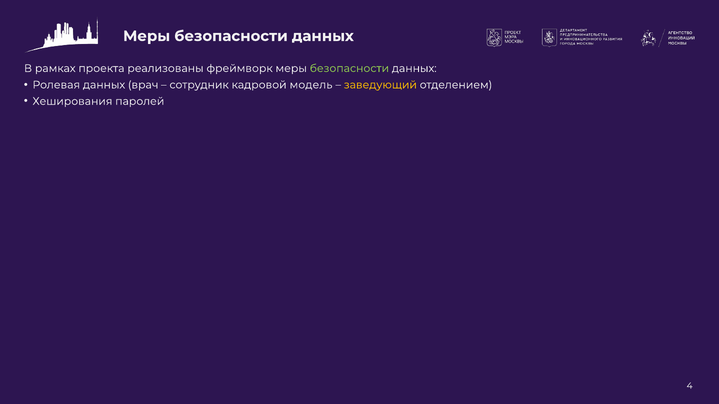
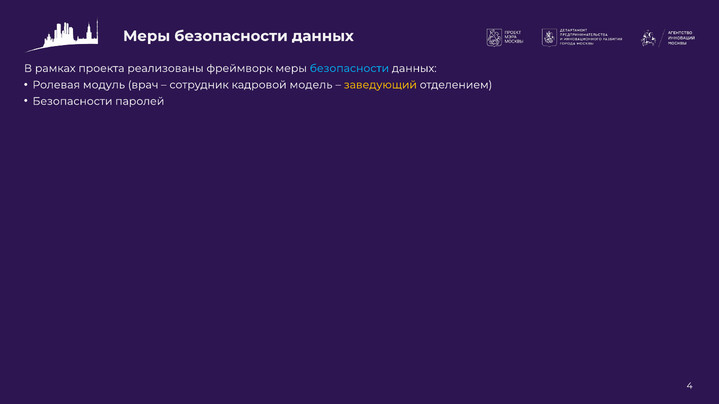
безопасности colour: light green -> light blue (349, 68)
Ролевая данных: данных -> модуль (104, 85)
Хеширования: Хеширования -> Безопасности (72, 101)
